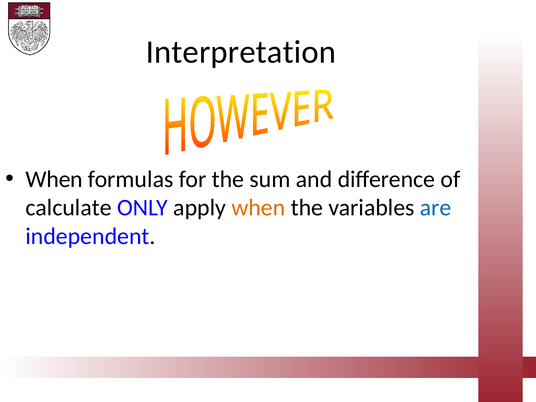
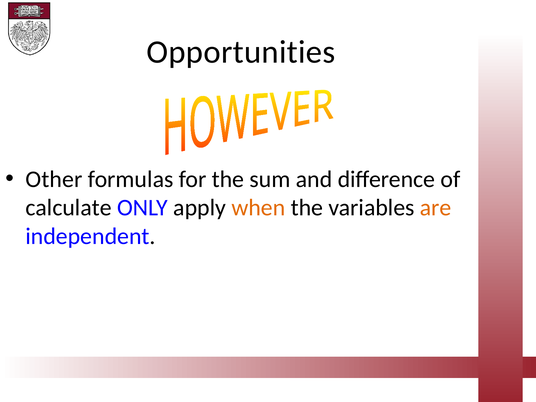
Interpretation: Interpretation -> Opportunities (241, 52)
When: When -> Other (54, 179)
are colour: blue -> orange (436, 208)
